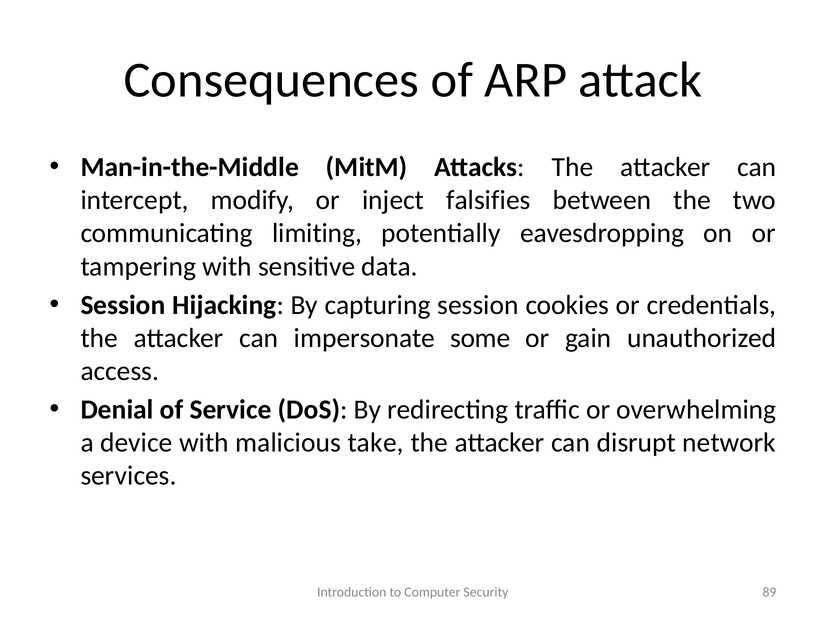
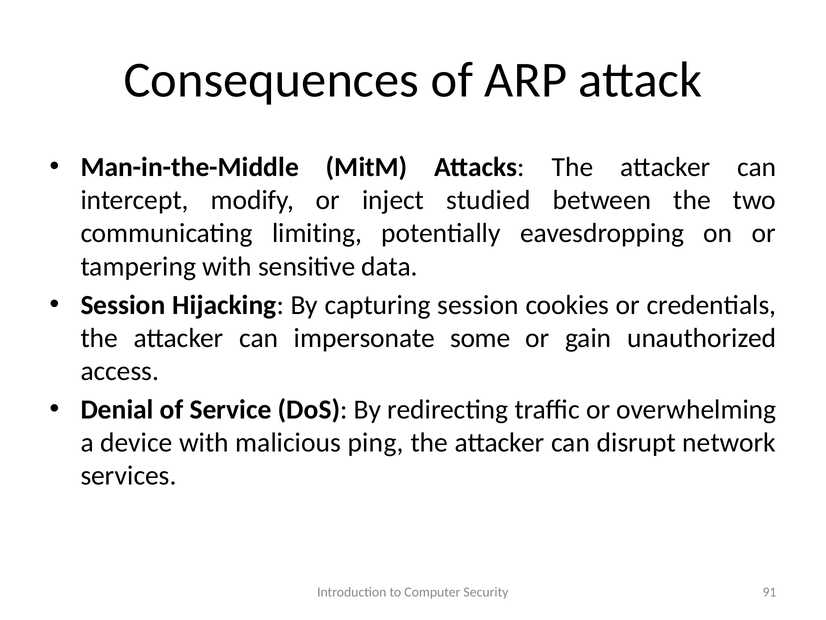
falsifies: falsifies -> studied (488, 200)
take: take -> ping (376, 442)
89: 89 -> 91 (769, 591)
